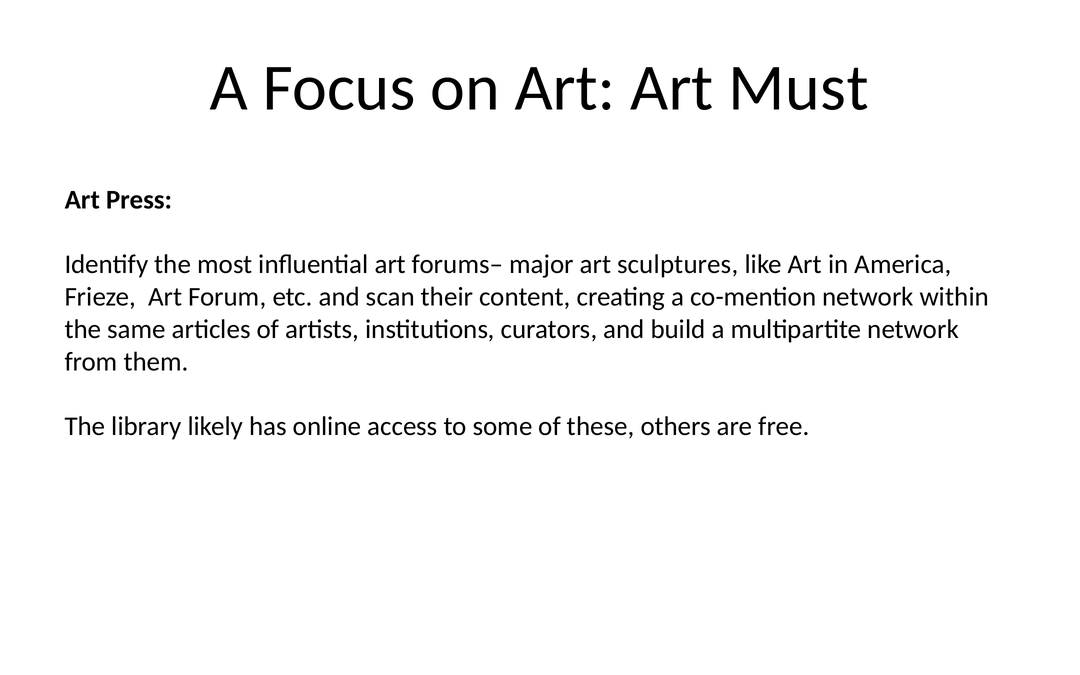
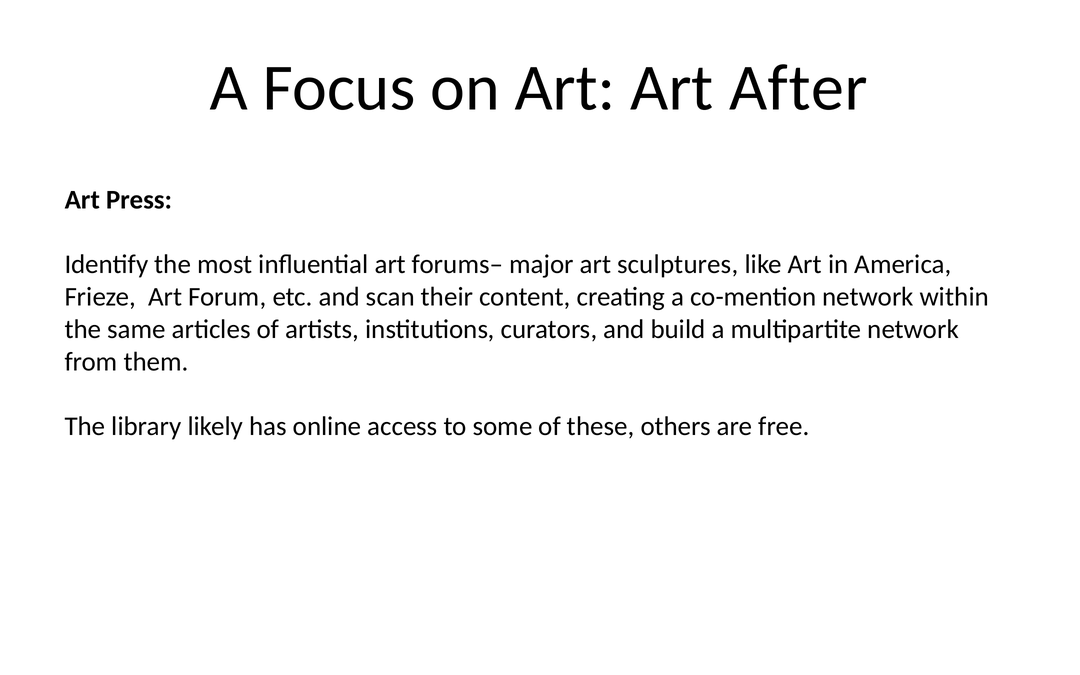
Must: Must -> After (798, 88)
